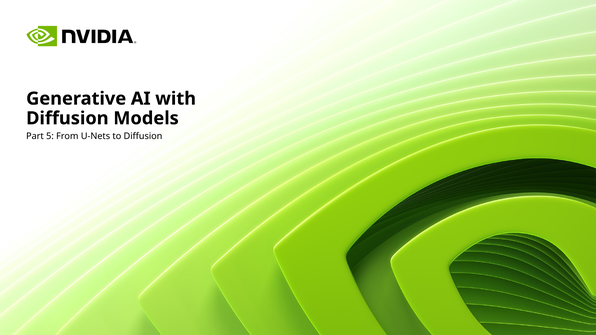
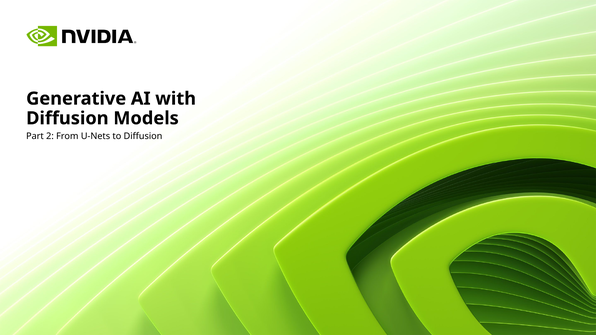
5: 5 -> 2 (50, 136)
